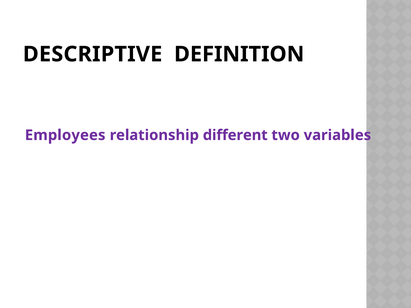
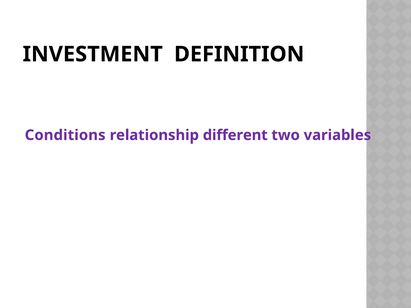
DESCRIPTIVE: DESCRIPTIVE -> INVESTMENT (93, 54)
Employees: Employees -> Conditions (65, 135)
